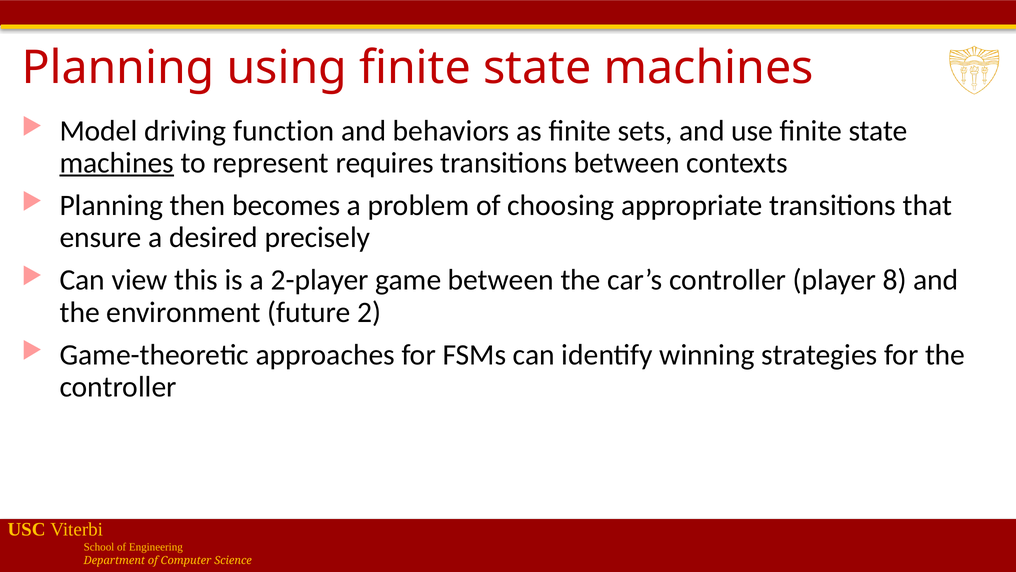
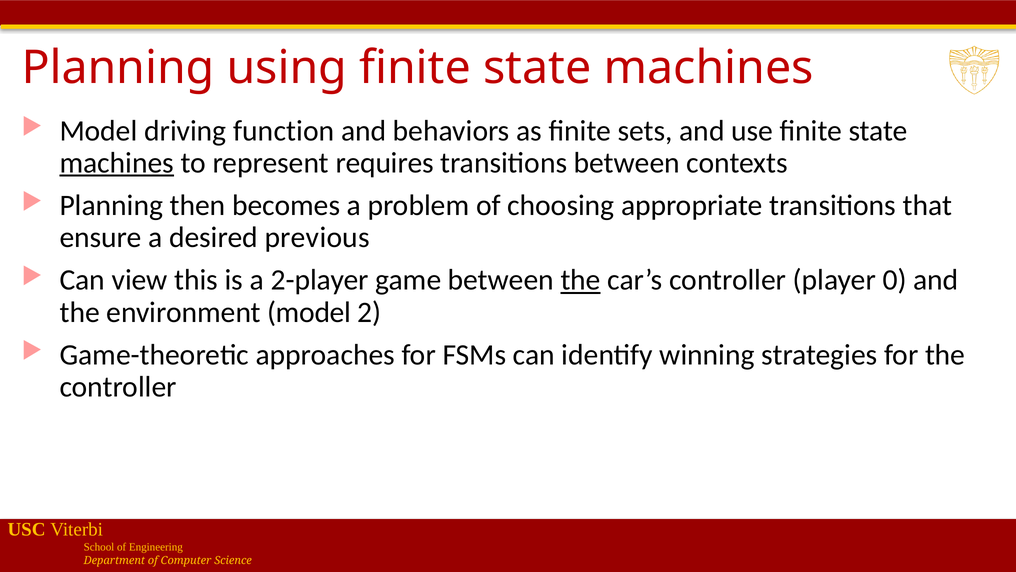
precisely: precisely -> previous (317, 237)
the underline: none -> present (581, 280)
8: 8 -> 0 (895, 280)
environment future: future -> model (309, 312)
